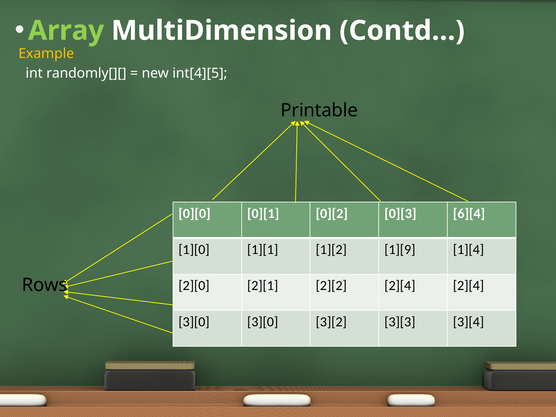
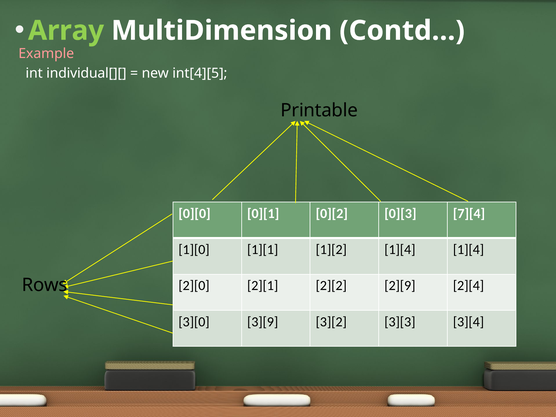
Example colour: yellow -> pink (46, 54)
randomly[][: randomly[][ -> individual[][ (86, 73)
6][4: 6][4 -> 7][4 (469, 213)
1][2 1][9: 1][9 -> 1][4 (400, 250)
2][2 2][4: 2][4 -> 2][9 (400, 286)
3][0 3][0: 3][0 -> 3][9 (263, 322)
